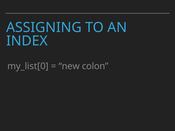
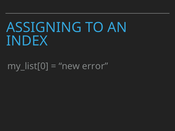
colon: colon -> error (95, 66)
